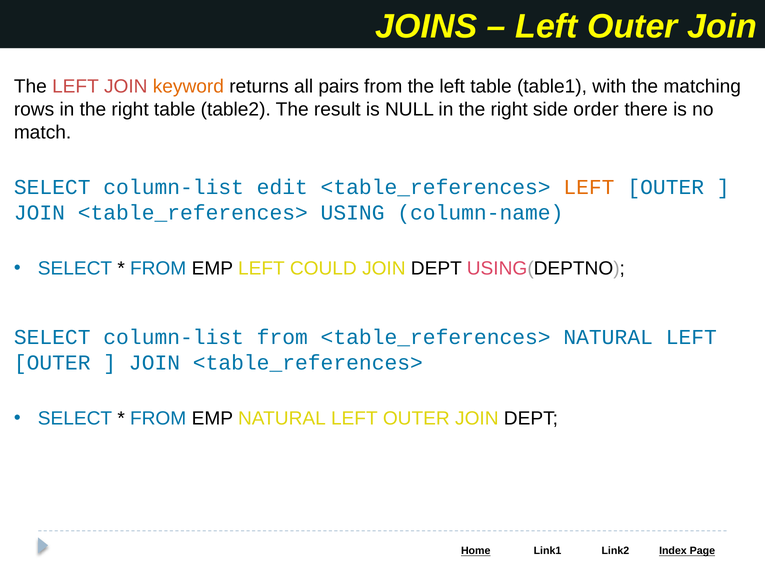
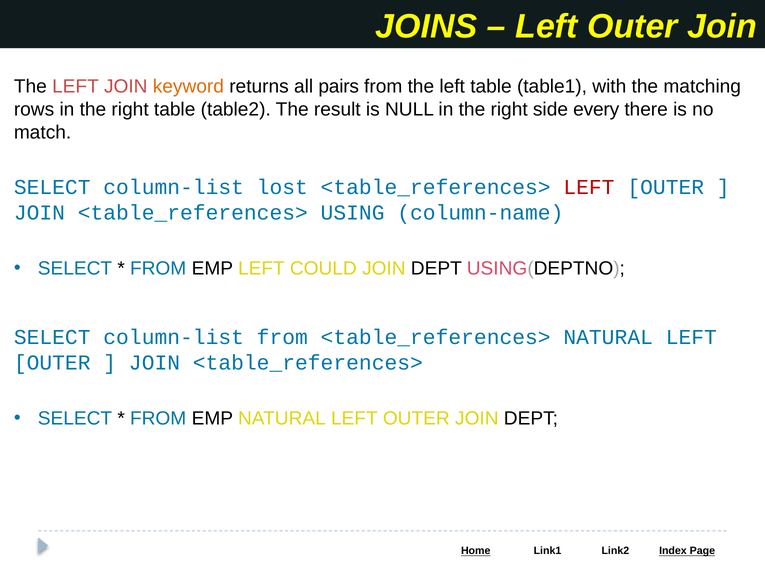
order: order -> every (596, 110)
edit: edit -> lost (282, 187)
LEFT colour: orange -> red (589, 187)
